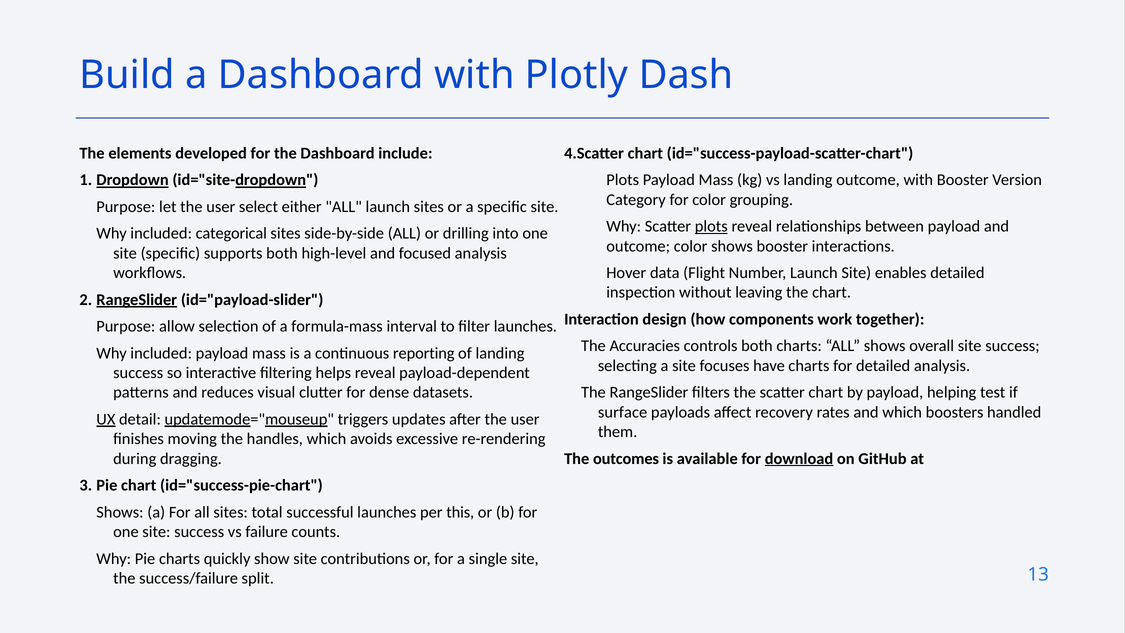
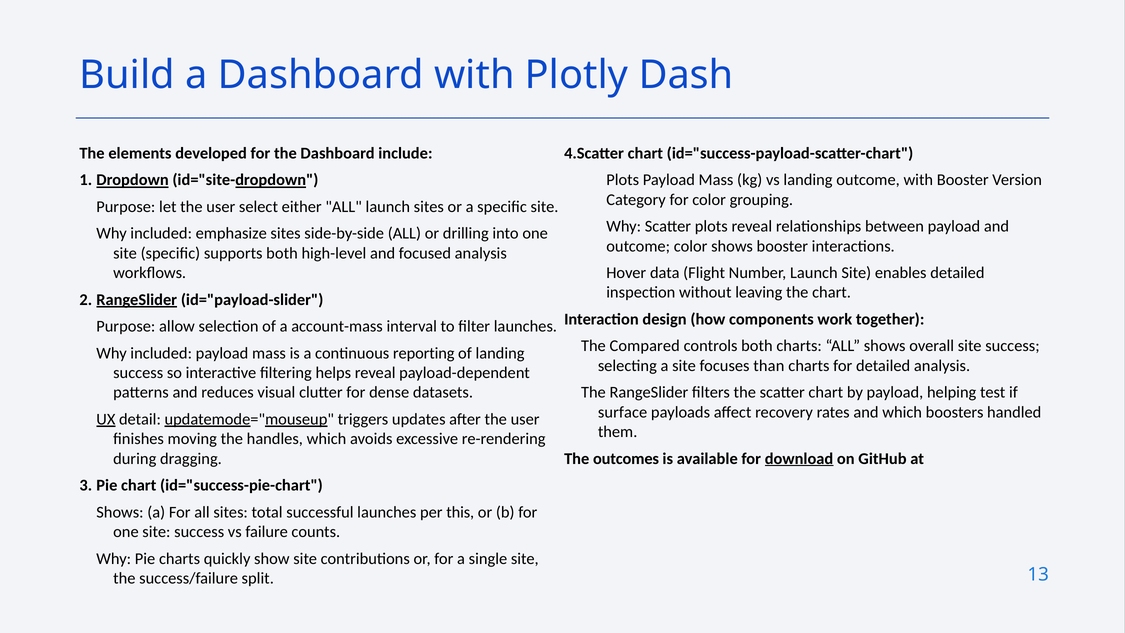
plots underline: present -> none (711, 226)
categorical: categorical -> emphasize (231, 233)
formula-mass: formula-mass -> account-mass (337, 326)
Accuracies: Accuracies -> Compared (645, 346)
have: have -> than (769, 366)
